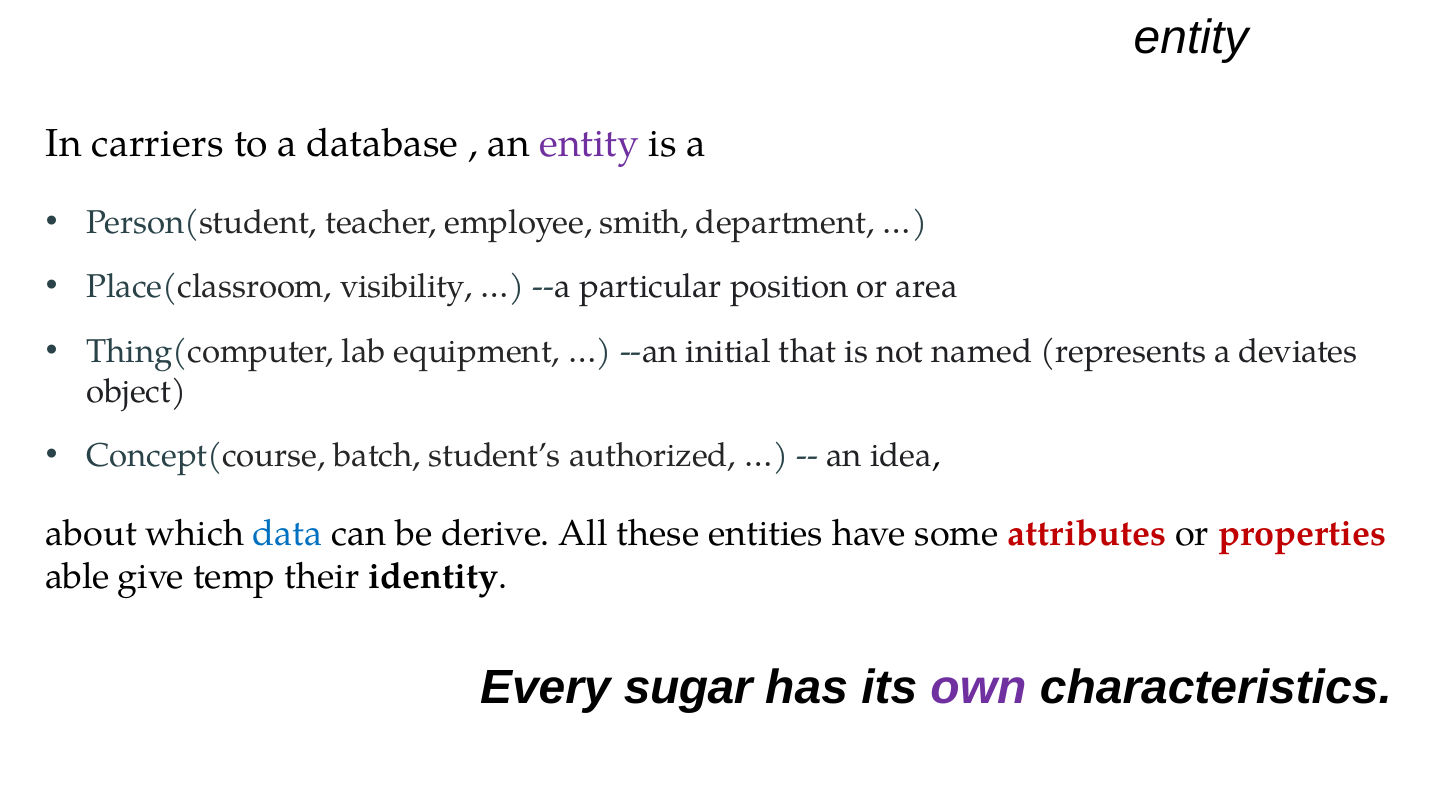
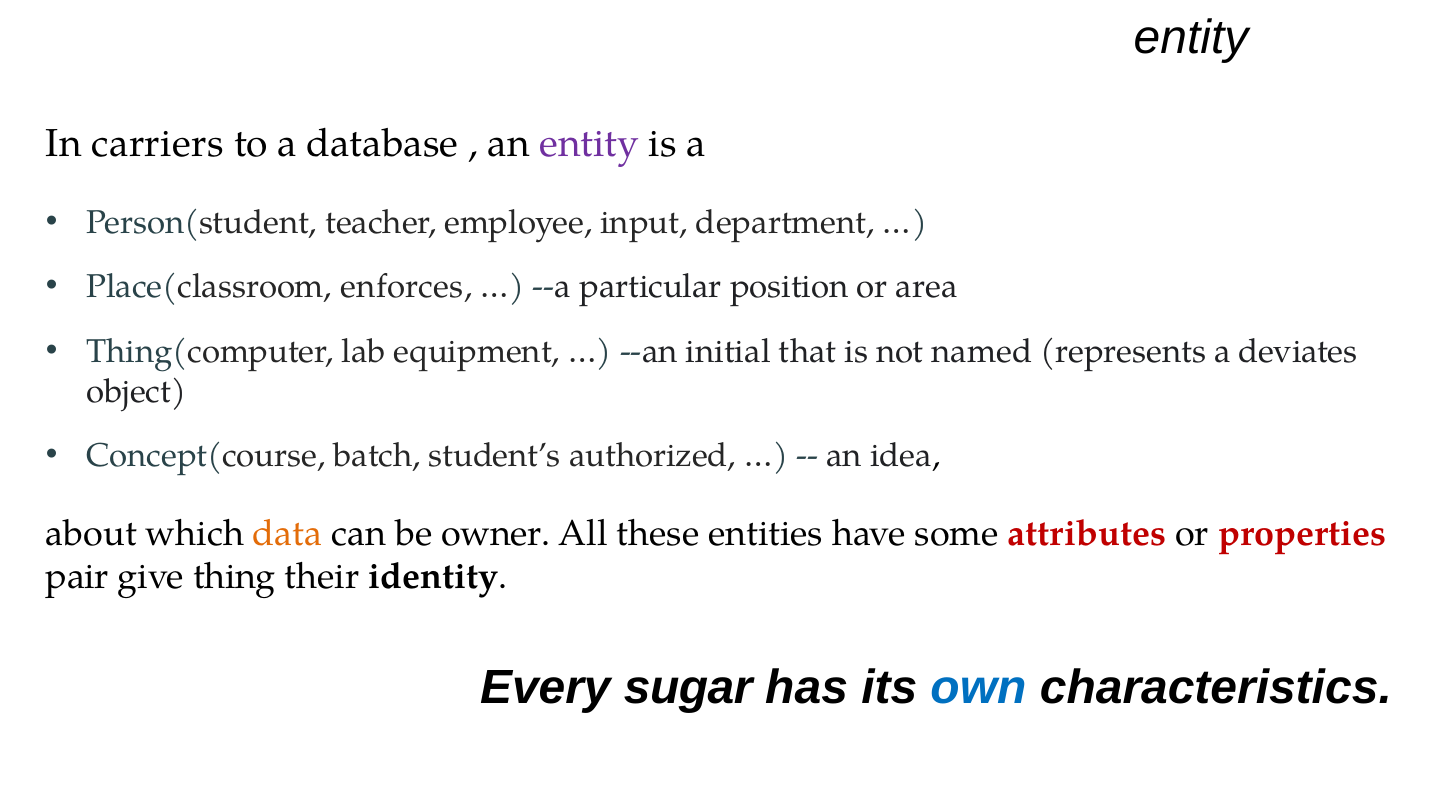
smith: smith -> input (644, 222)
visibility: visibility -> enforces (406, 287)
data colour: blue -> orange (288, 534)
derive: derive -> owner (496, 534)
able: able -> pair (78, 577)
temp: temp -> thing (234, 577)
own colour: purple -> blue (978, 688)
